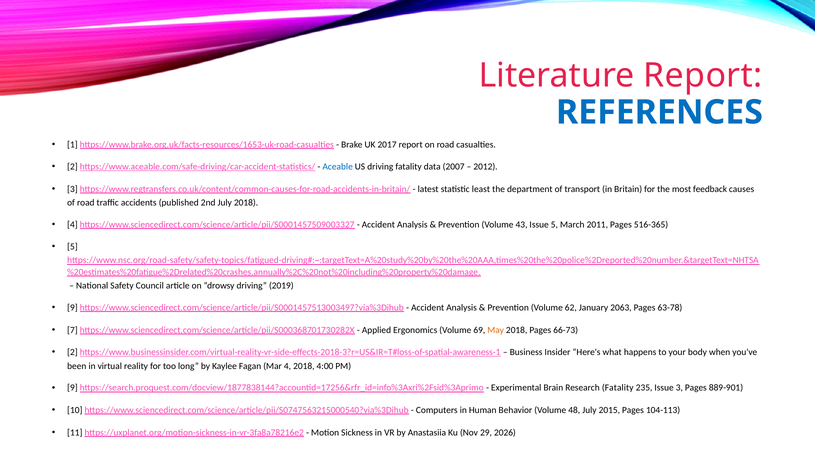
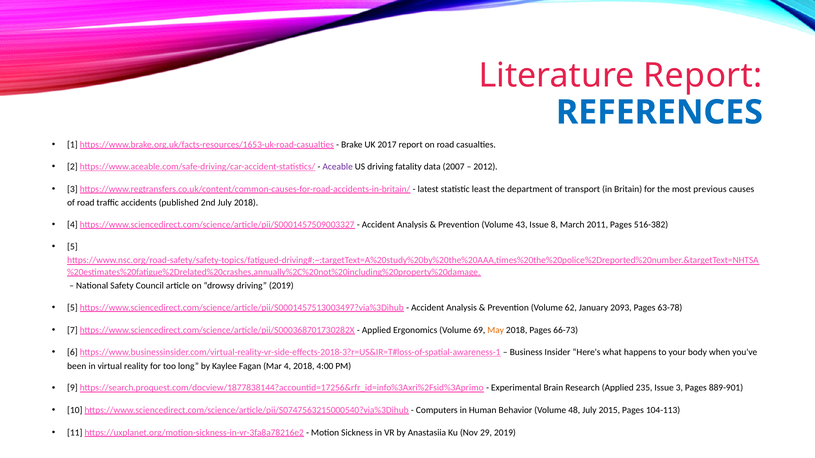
Aceable colour: blue -> purple (338, 167)
feedback: feedback -> previous (710, 189)
Issue 5: 5 -> 8 (554, 225)
516-365: 516-365 -> 516-382 (651, 225)
9: 9 -> 5 (72, 308)
2063: 2063 -> 2093 (621, 308)
2: 2 -> 6 (72, 353)
Research Fatality: Fatality -> Applied (618, 388)
29 2026: 2026 -> 2019 (505, 433)
